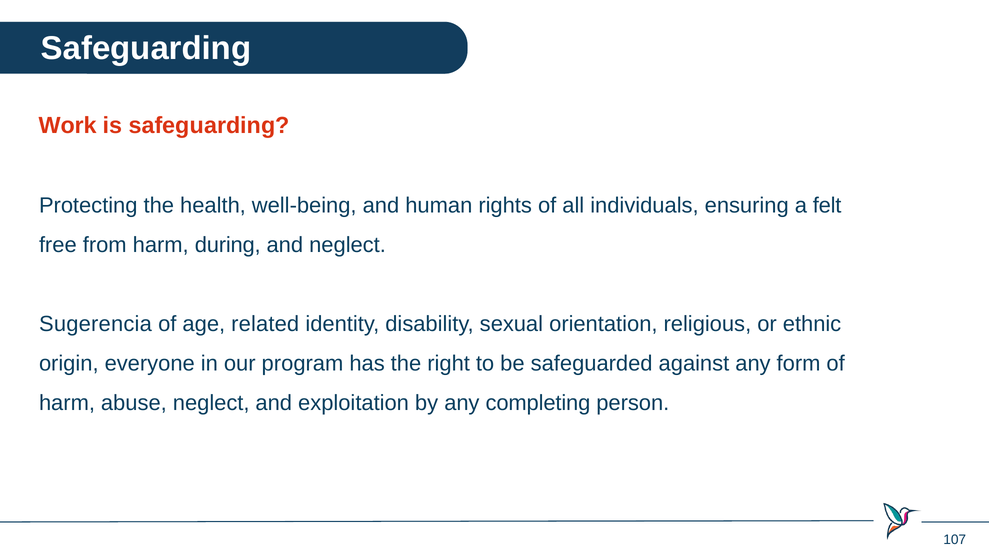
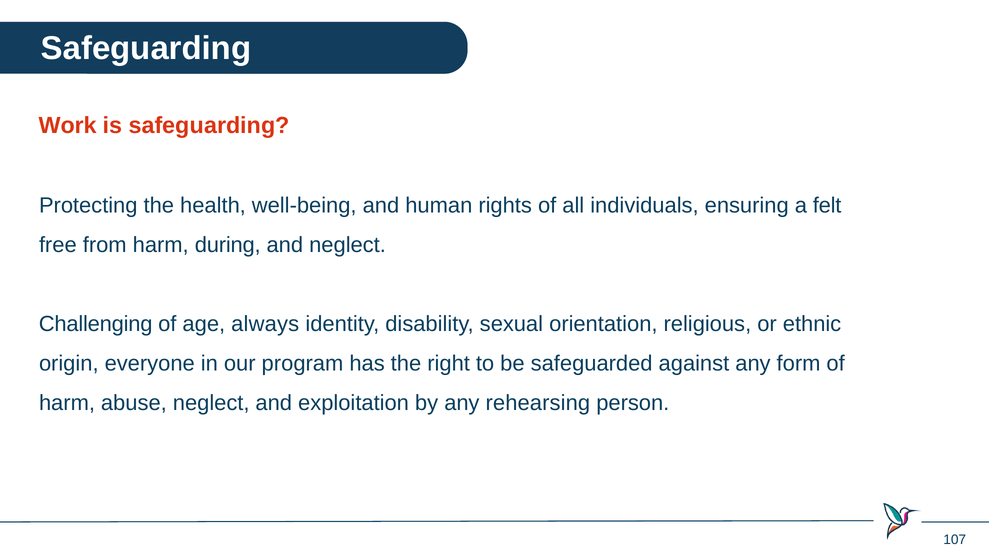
Sugerencia: Sugerencia -> Challenging (96, 324)
related: related -> always (265, 324)
completing: completing -> rehearsing (538, 403)
